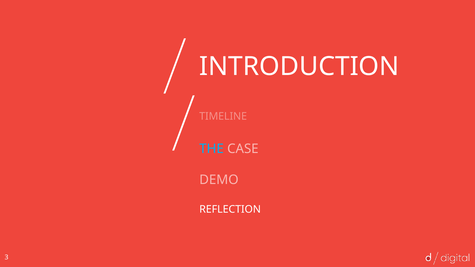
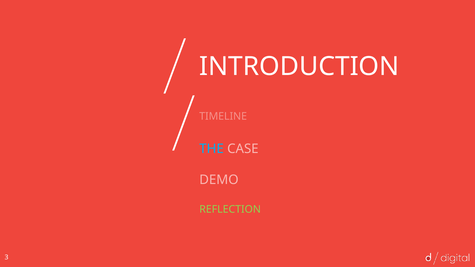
REFLECTION colour: white -> light green (230, 209)
